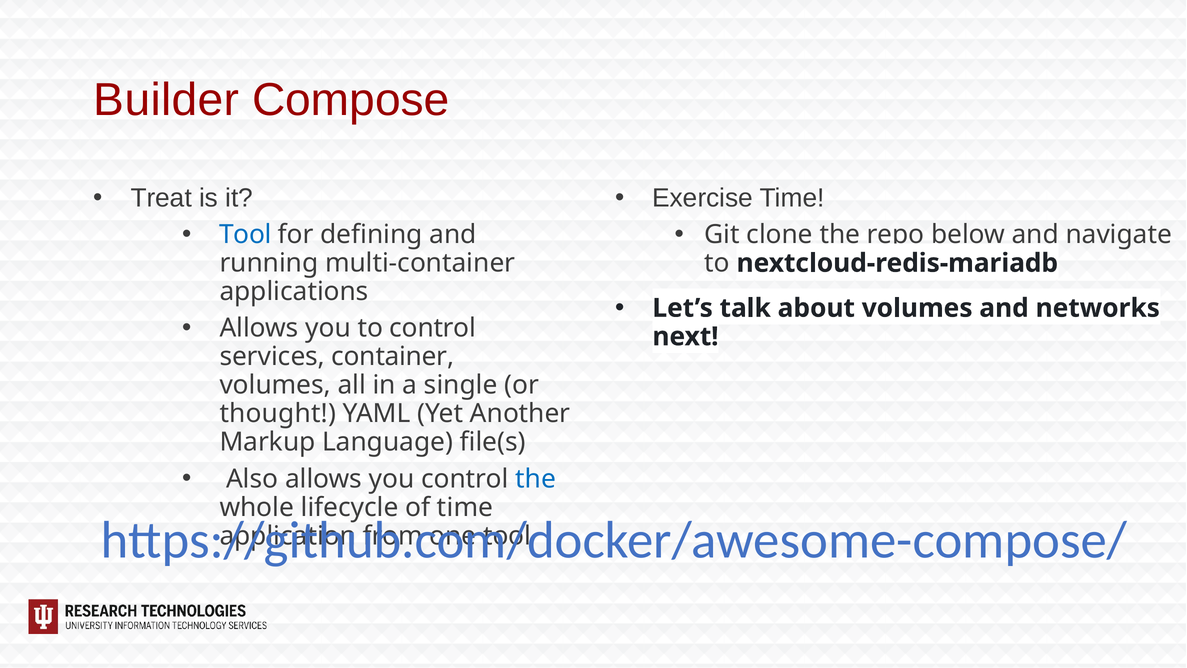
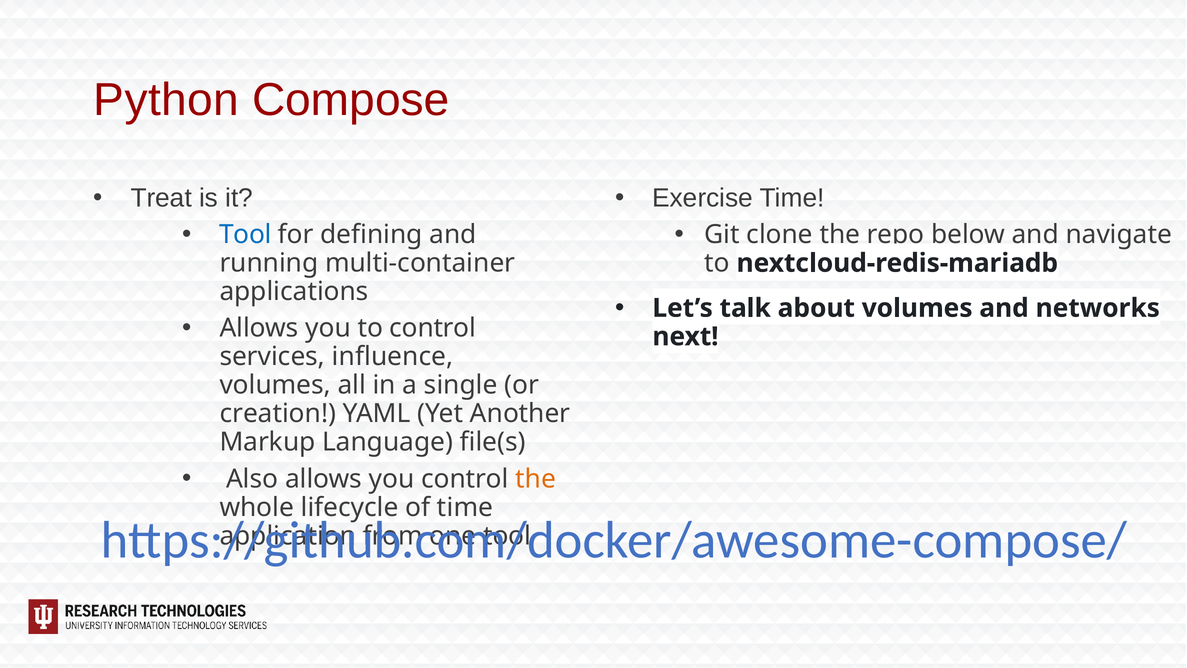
Builder: Builder -> Python (166, 100)
container: container -> influence (393, 357)
thought: thought -> creation (278, 414)
the colour: blue -> orange (536, 479)
